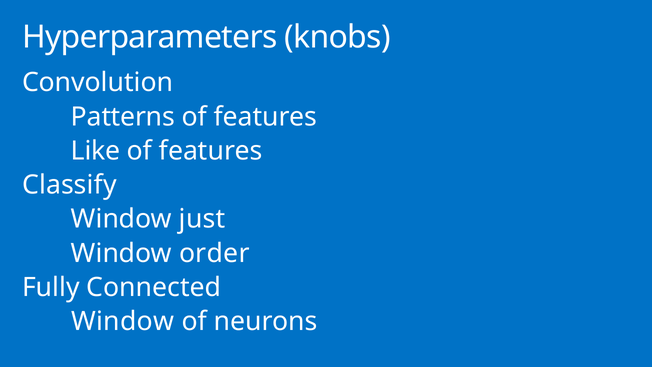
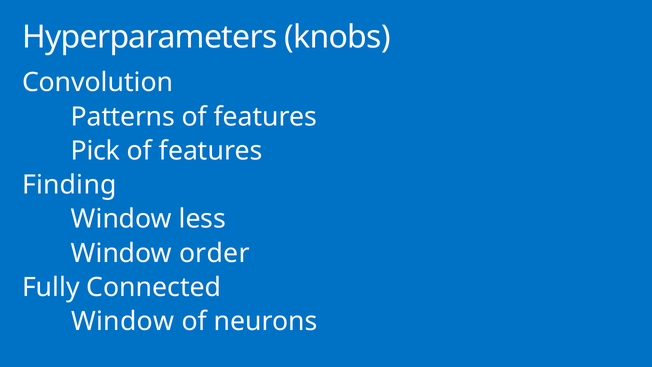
Like: Like -> Pick (96, 151)
Classify: Classify -> Finding (69, 185)
just: just -> less (202, 219)
